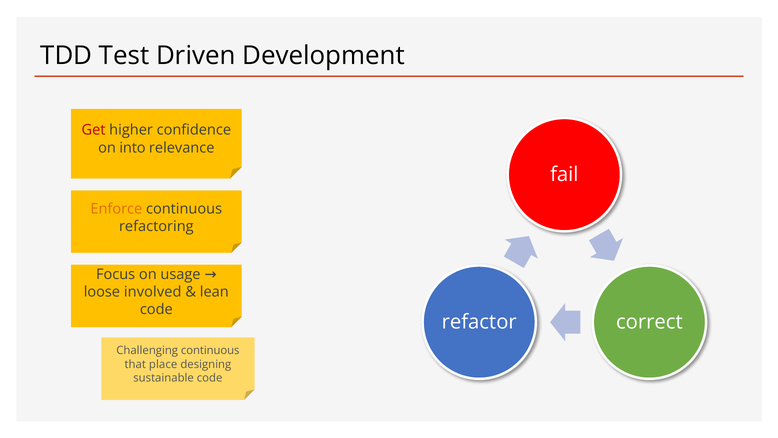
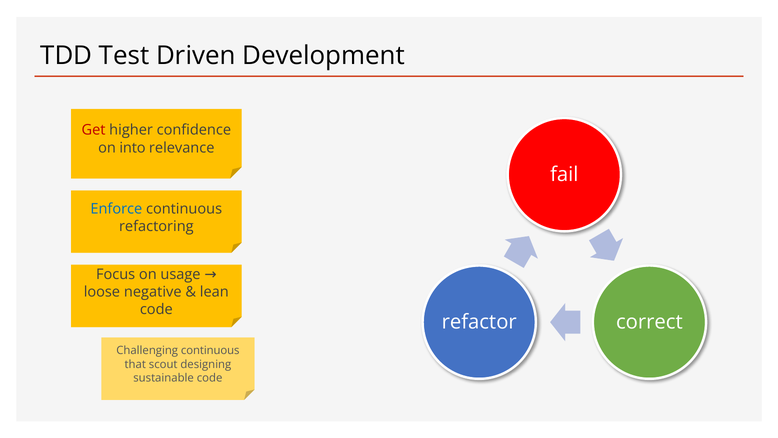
Enforce colour: orange -> blue (116, 209)
involved: involved -> negative (153, 291)
place: place -> scout (163, 364)
